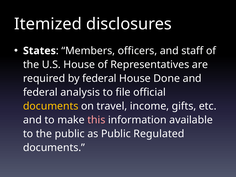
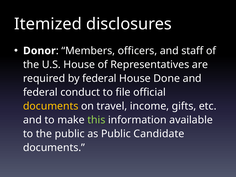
States: States -> Donor (39, 51)
analysis: analysis -> conduct (80, 92)
this colour: pink -> light green (96, 120)
Regulated: Regulated -> Candidate (159, 134)
